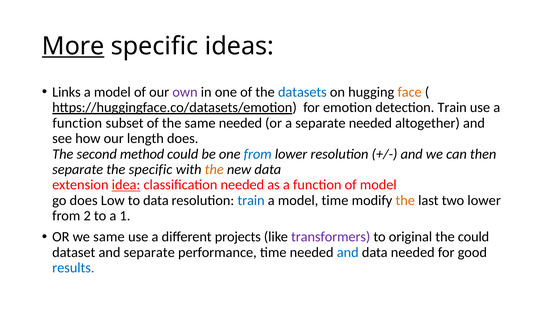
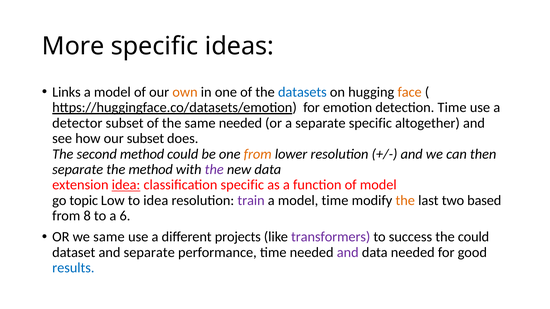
More underline: present -> none (73, 46)
own colour: purple -> orange (185, 92)
detection Train: Train -> Time (452, 108)
function: function -> detector (77, 123)
separate needed: needed -> specific (370, 123)
our length: length -> subset (145, 139)
from colour: blue -> orange (258, 154)
the specific: specific -> method (151, 170)
the colour: orange -> purple (214, 170)
classification needed: needed -> specific (242, 185)
go does: does -> topic (84, 201)
to data: data -> idea (156, 201)
train colour: blue -> purple (251, 201)
two lower: lower -> based (484, 201)
2: 2 -> 8 (87, 216)
1: 1 -> 6 (125, 216)
original: original -> success (410, 237)
and colour: blue -> purple (348, 253)
